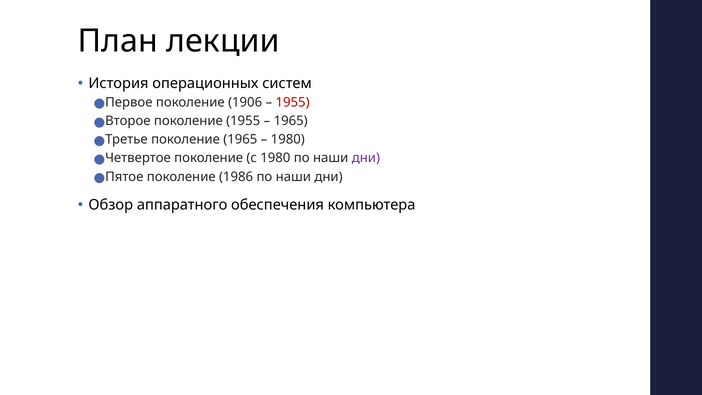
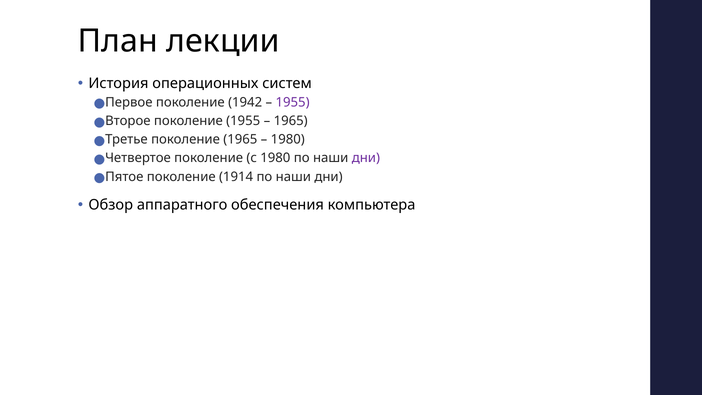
1906: 1906 -> 1942 (245, 102)
1955 colour: red -> purple (293, 102)
1986: 1986 -> 1914 (236, 177)
